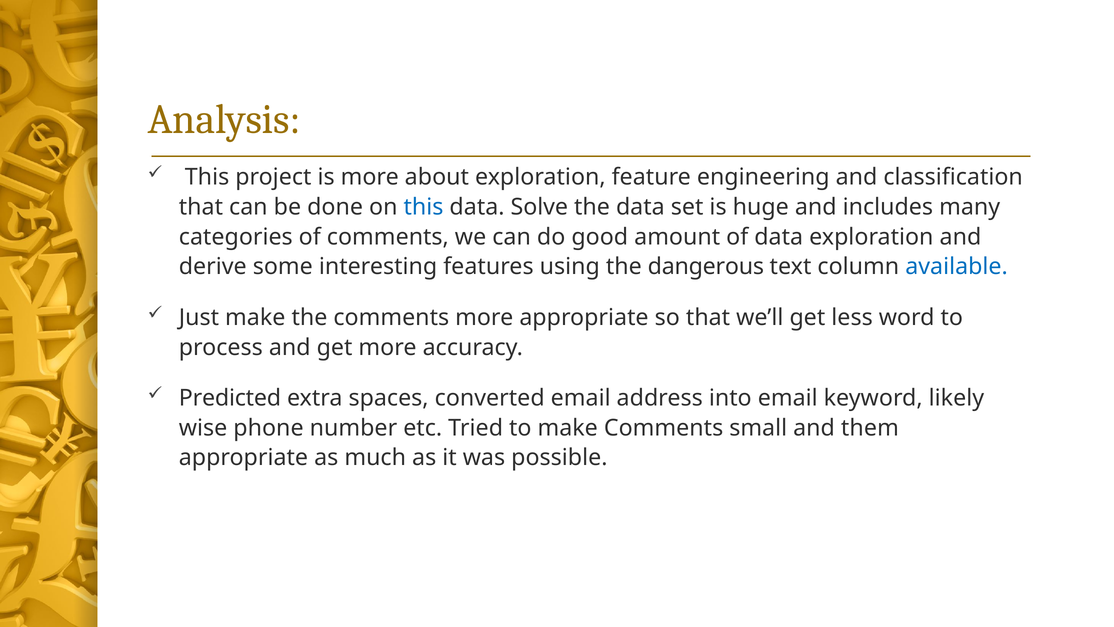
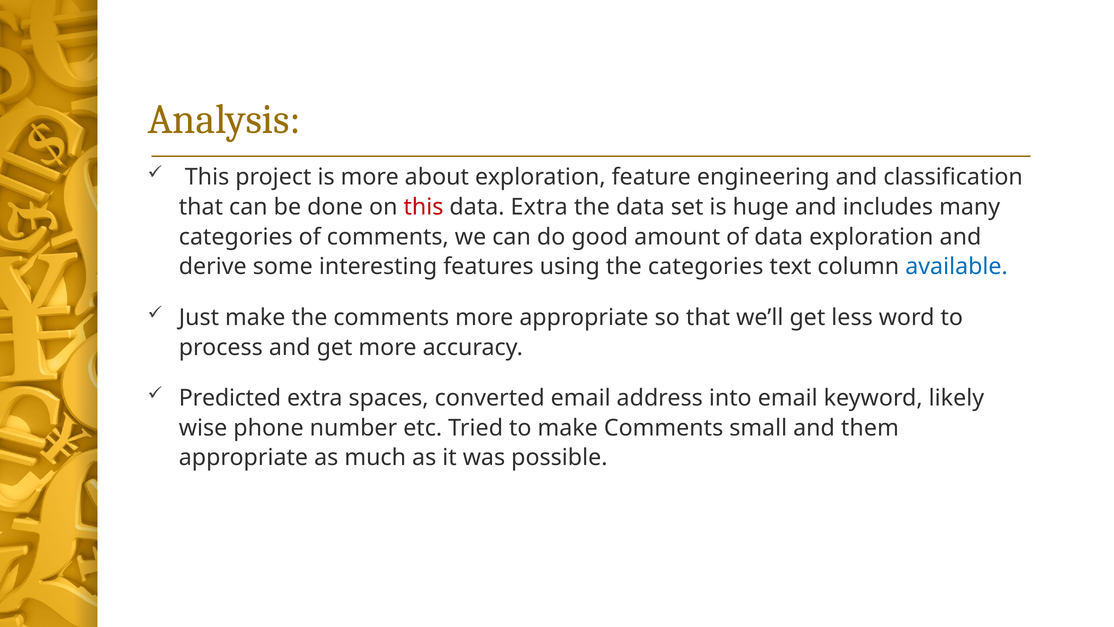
this colour: blue -> red (423, 207)
data Solve: Solve -> Extra (539, 207)
the dangerous: dangerous -> categories (706, 267)
